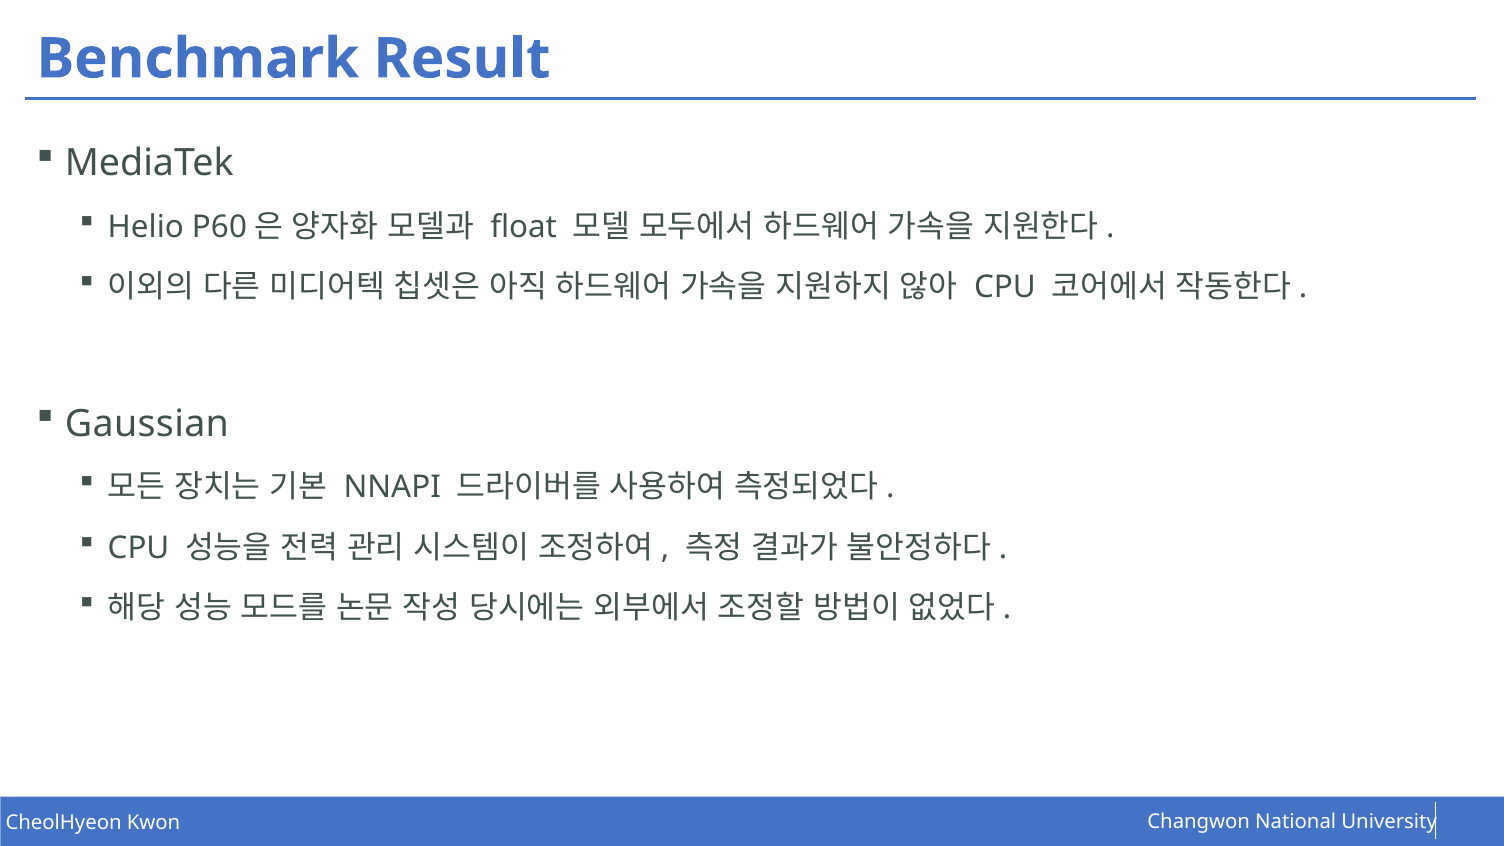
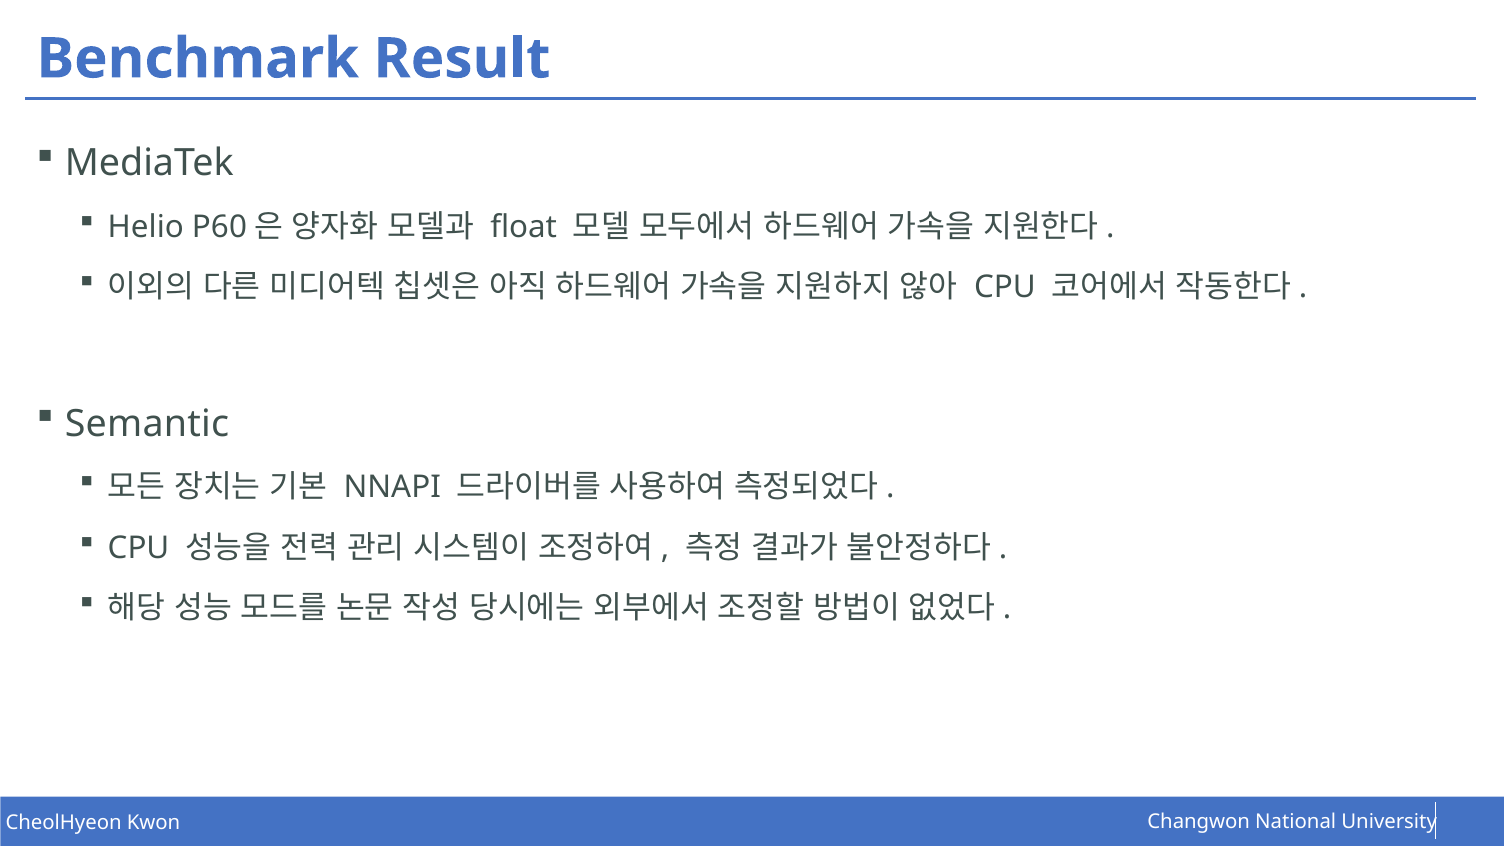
Gaussian: Gaussian -> Semantic (147, 424)
